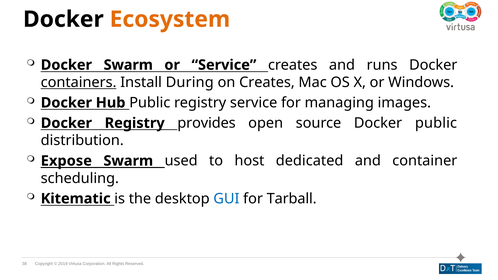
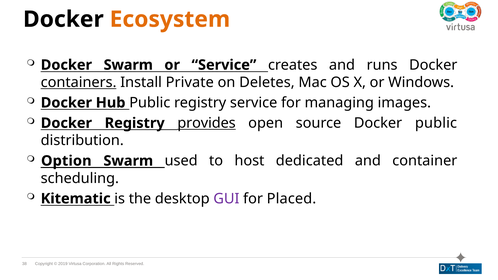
During: During -> Private (190, 82)
on Creates: Creates -> Deletes (267, 82)
provides underline: none -> present (207, 123)
Expose: Expose -> Option (66, 161)
GUI colour: blue -> purple (226, 199)
Tarball: Tarball -> Placed (292, 199)
